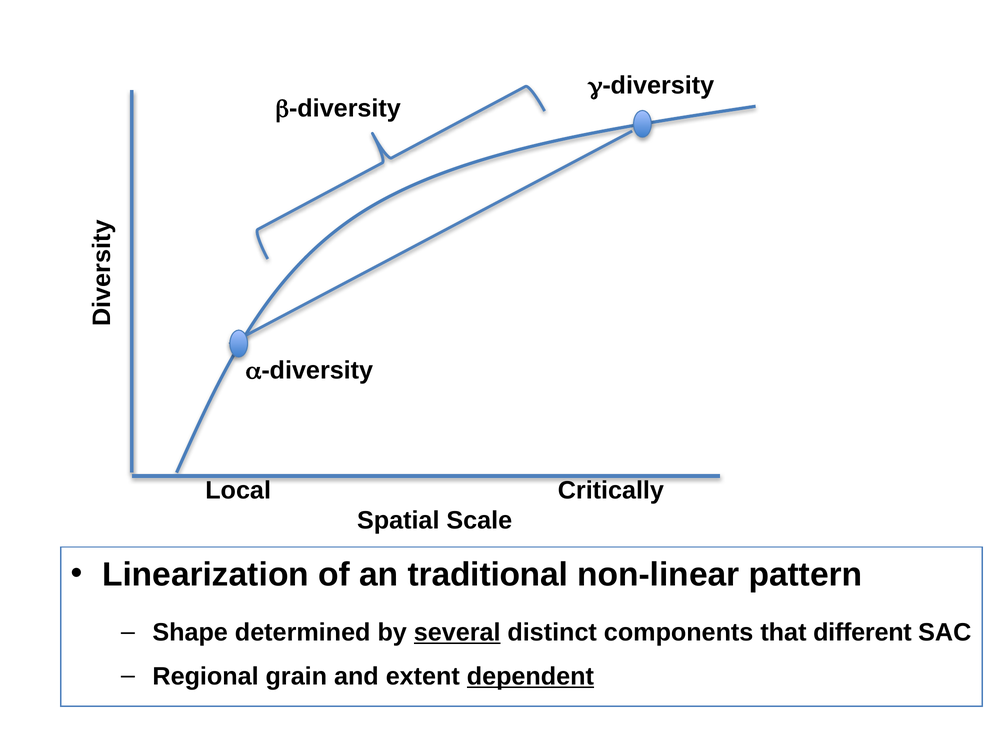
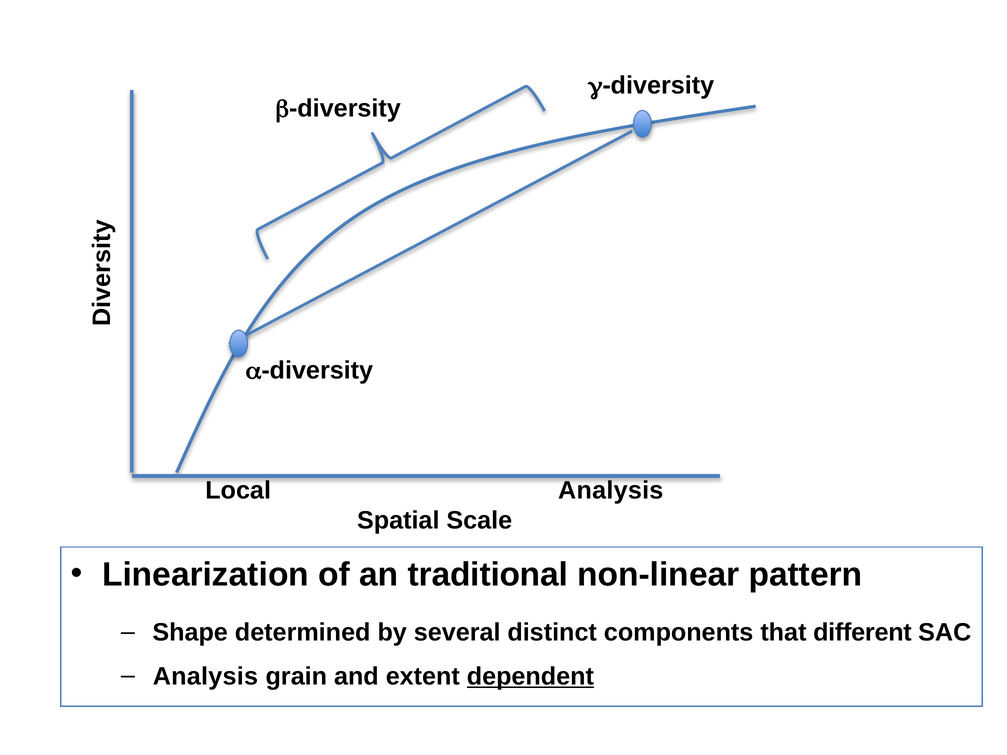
Local Critically: Critically -> Analysis (611, 491)
several underline: present -> none (457, 633)
Regional: Regional -> Analysis (205, 676)
